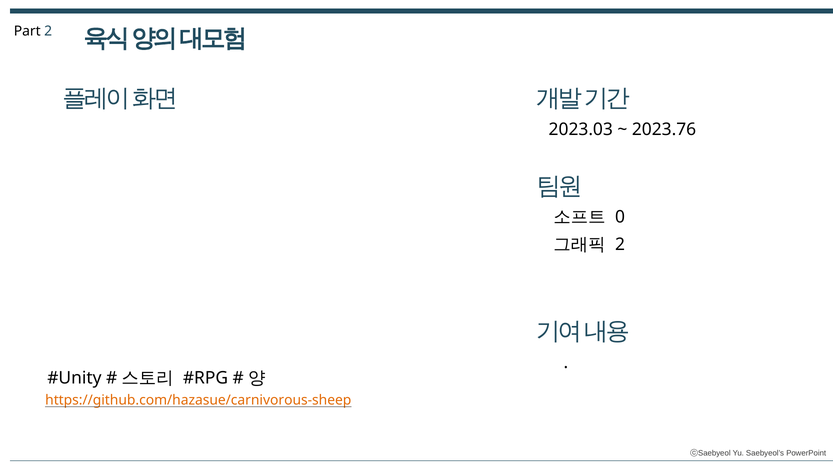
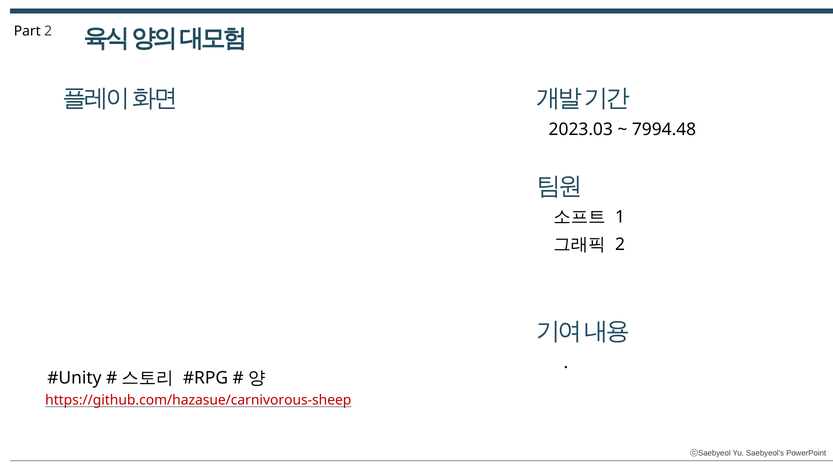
2023.76: 2023.76 -> 7994.48 (664, 129)
0: 0 -> 1 (620, 217)
https://github.com/hazasue/carnivorous-sheep colour: orange -> red (198, 400)
